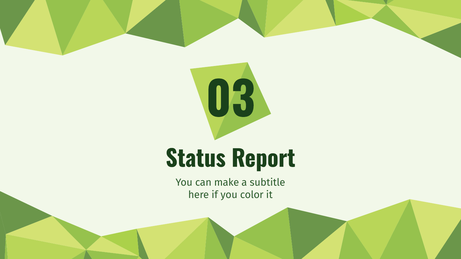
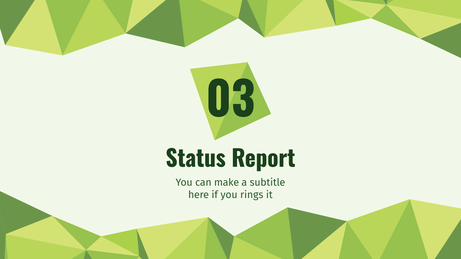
color: color -> rings (252, 195)
